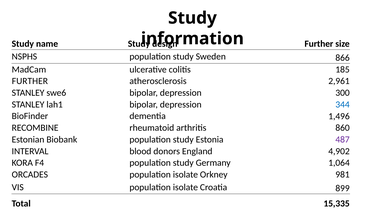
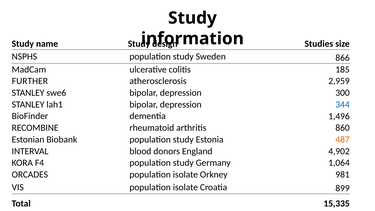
Further: Further -> Studies (319, 44)
2,961: 2,961 -> 2,959 (339, 81)
487 colour: purple -> orange (343, 139)
